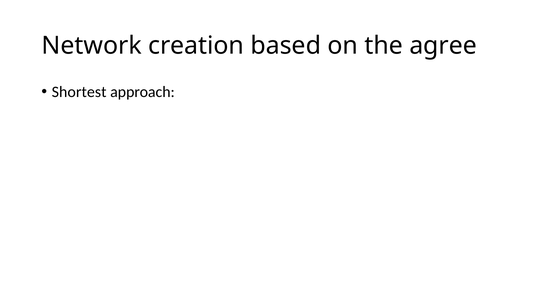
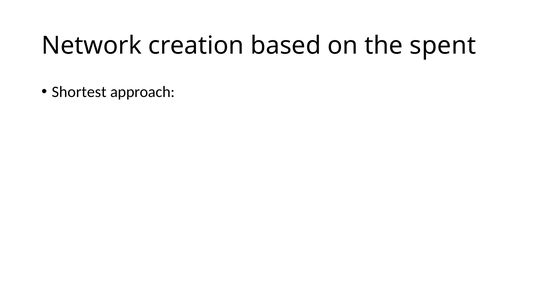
agree: agree -> spent (443, 46)
